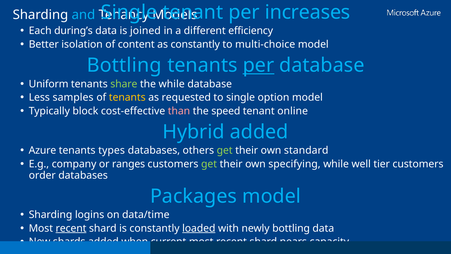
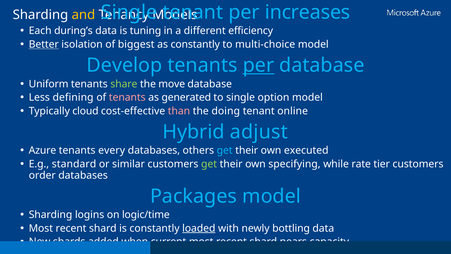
and colour: light blue -> yellow (83, 15)
joined: joined -> tuning (145, 31)
Better underline: none -> present (44, 44)
content: content -> biggest (136, 44)
Bottling: Bottling -> Develop (124, 65)
the while: while -> move (172, 84)
samples: samples -> defining (73, 97)
tenants colour: yellow -> pink (127, 97)
requested: requested -> generated (186, 97)
block: block -> cloud (85, 111)
speed: speed -> doing (226, 111)
Hybrid added: added -> adjust (259, 132)
types: types -> every (112, 150)
get colour: light green -> light blue (225, 150)
standard: standard -> executed (306, 150)
company: company -> standard (74, 164)
ranges: ranges -> similar (129, 164)
well: well -> rate (361, 164)
data/time: data/time -> logic/time (146, 215)
recent underline: present -> none (71, 228)
